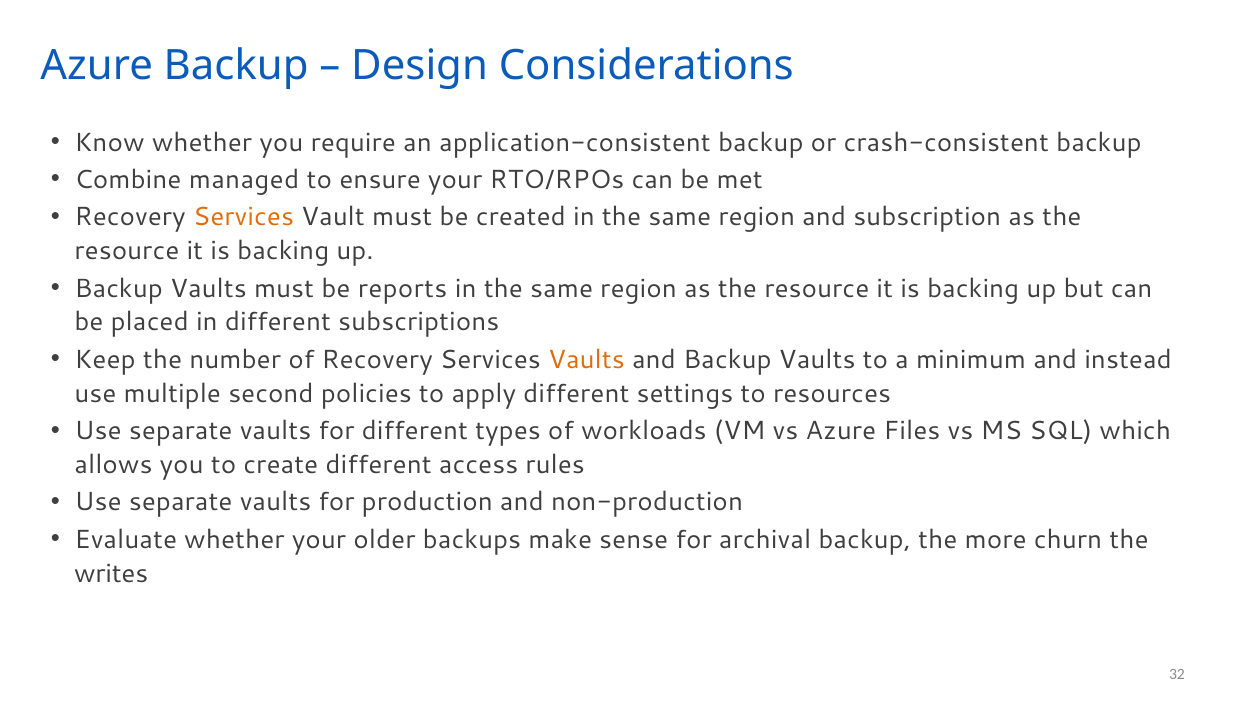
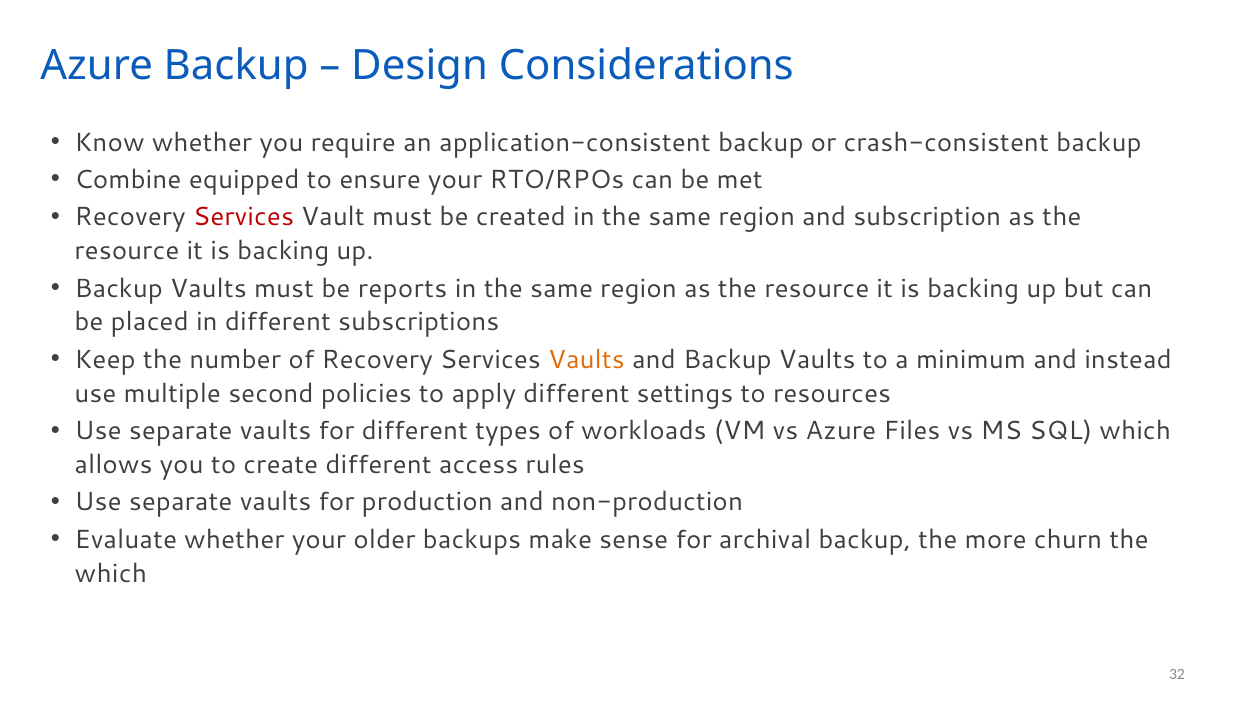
managed: managed -> equipped (244, 180)
Services colour: orange -> red (243, 217)
writes: writes -> which (111, 574)
